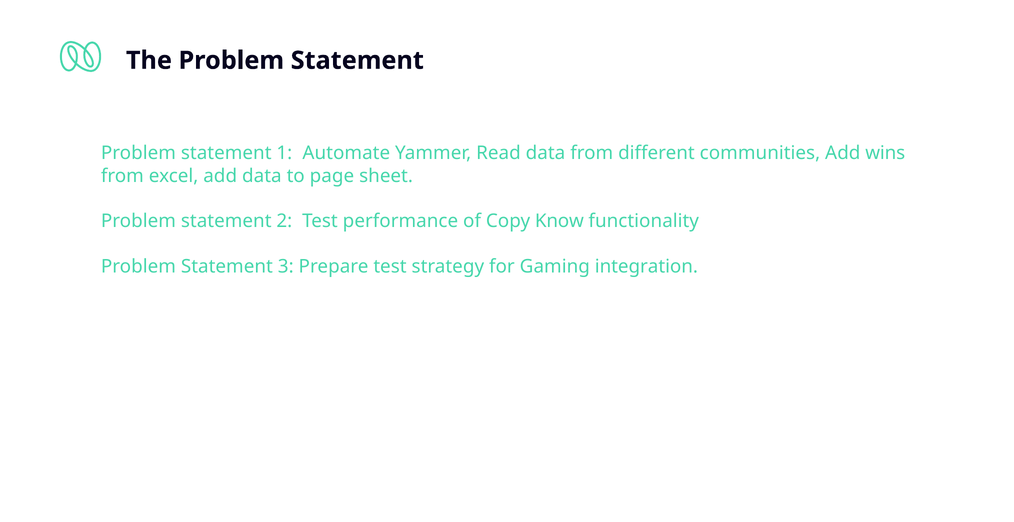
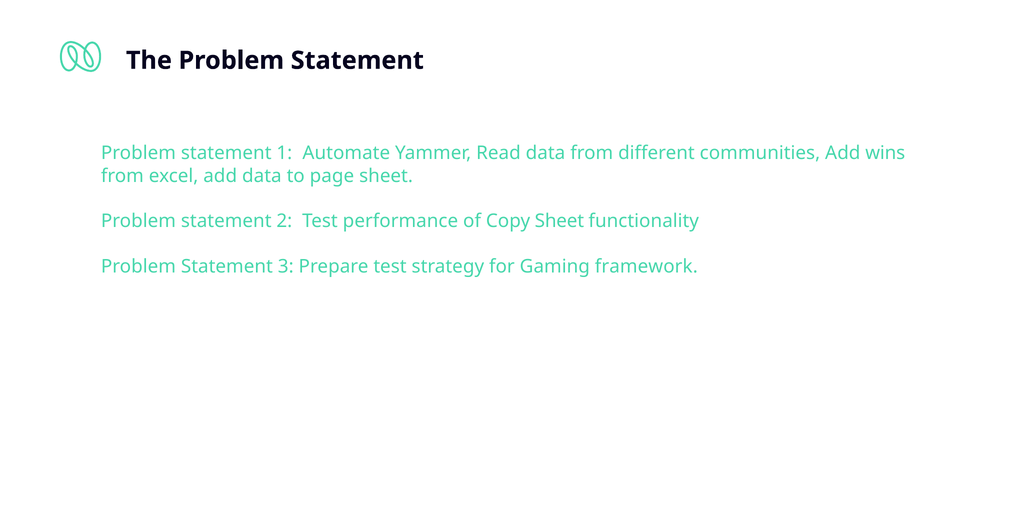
Copy Know: Know -> Sheet (559, 221)
integration: integration -> framework (646, 266)
